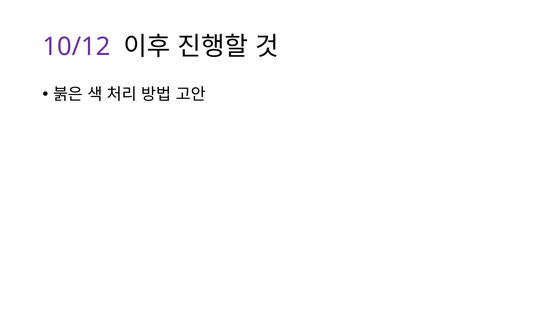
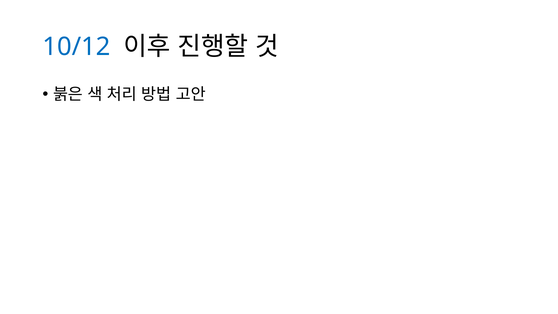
10/12 colour: purple -> blue (77, 47)
